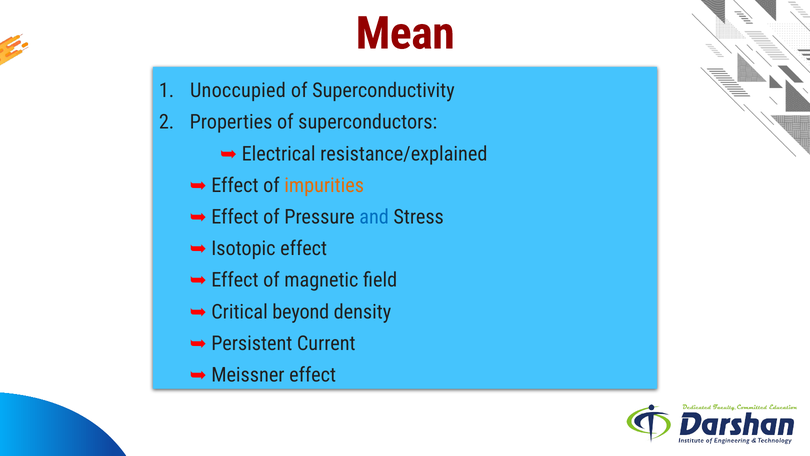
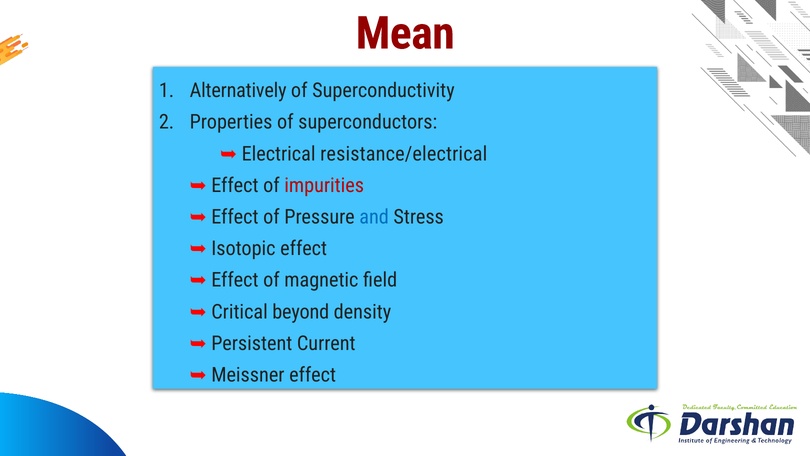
Unoccupied: Unoccupied -> Alternatively (238, 91)
resistance/explained: resistance/explained -> resistance/electrical (404, 154)
impurities colour: orange -> red (324, 185)
